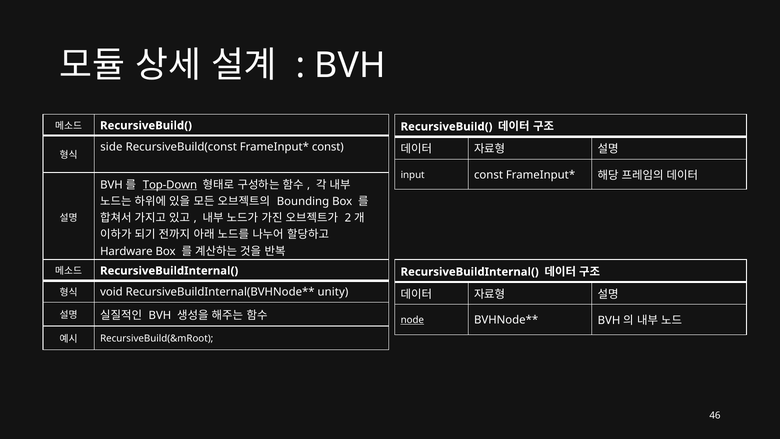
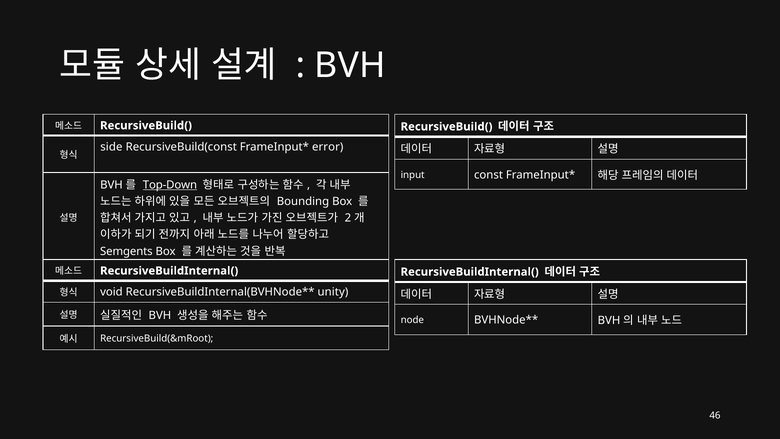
const: const -> error (328, 147)
Hardware: Hardware -> Semgents (126, 251)
node underline: present -> none (412, 320)
